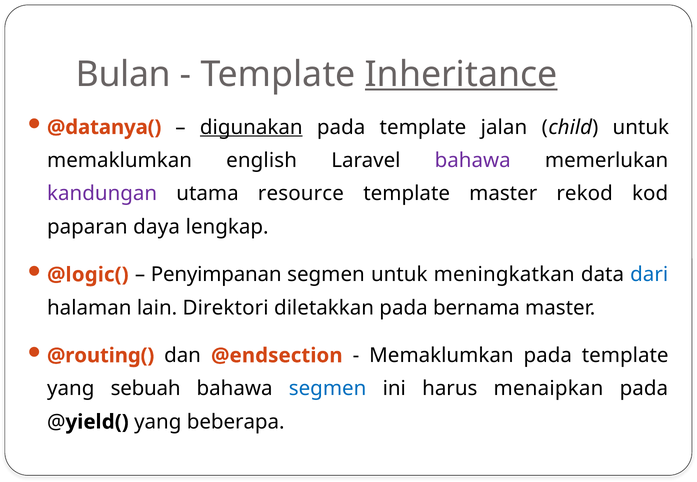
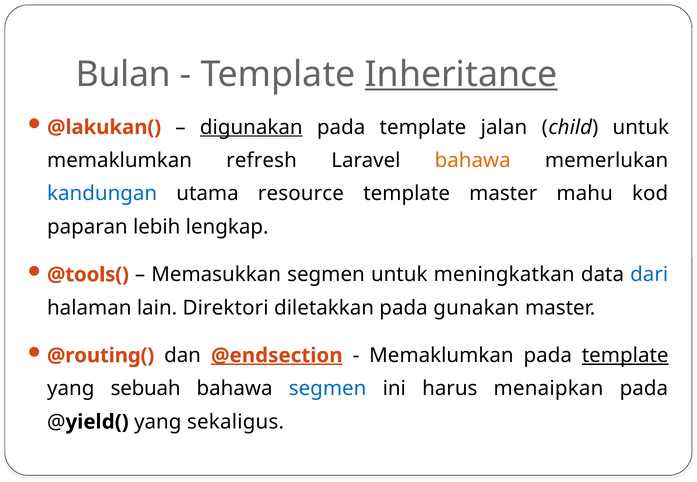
@datanya(: @datanya( -> @lakukan( (104, 127)
english: english -> refresh (262, 161)
bahawa colour: purple -> orange (473, 161)
kandungan colour: purple -> blue (102, 194)
rekod: rekod -> mahu (585, 194)
daya: daya -> lebih (157, 227)
@logic(: @logic( -> @tools( (88, 275)
Penyimpanan: Penyimpanan -> Memasukkan (216, 275)
bernama: bernama -> gunakan (476, 308)
@endsection underline: none -> present (277, 356)
template underline: none -> present (625, 356)
beberapa: beberapa -> sekaligus (236, 422)
